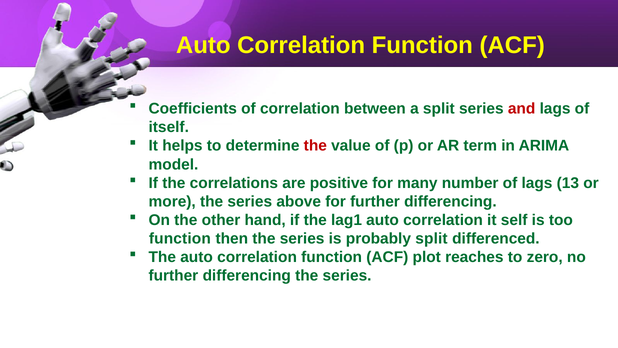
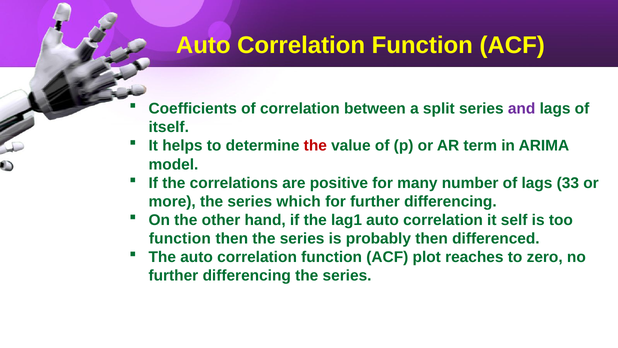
and colour: red -> purple (522, 109)
13: 13 -> 33 (568, 183)
above: above -> which (299, 201)
probably split: split -> then (432, 238)
